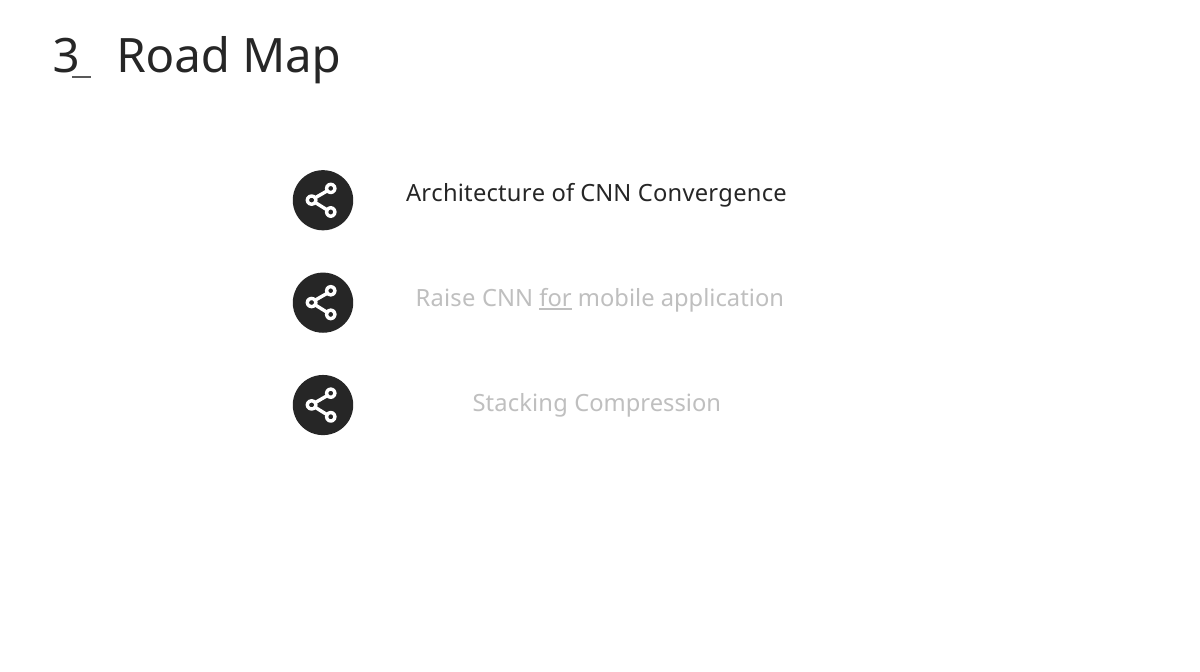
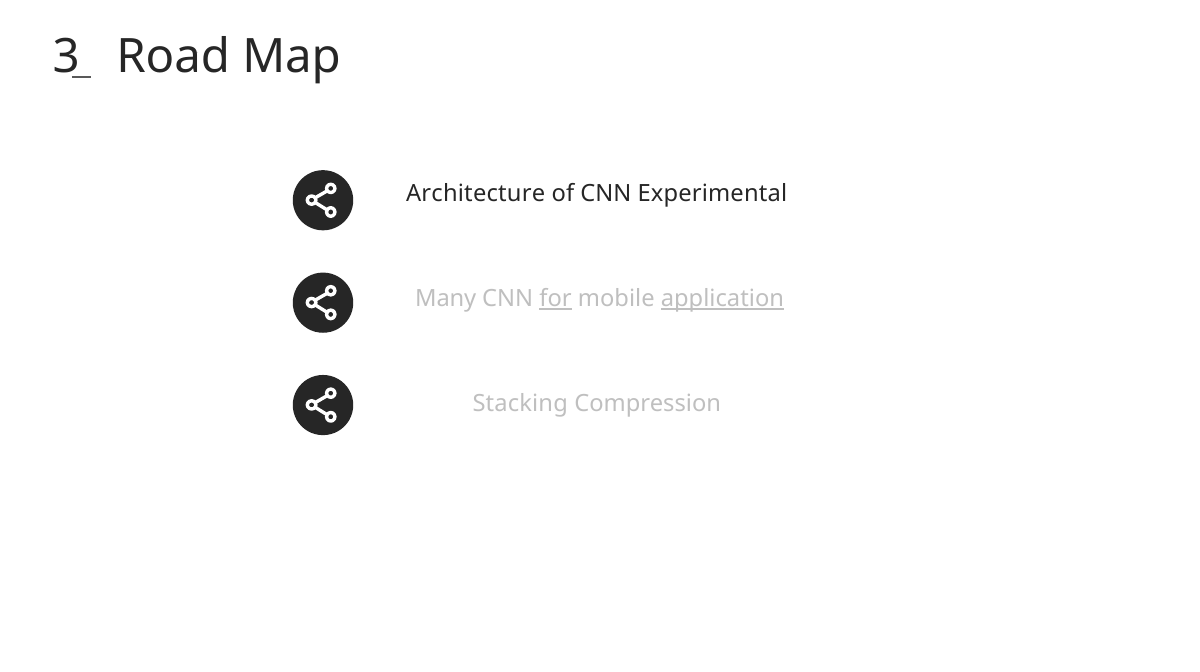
Convergence: Convergence -> Experimental (712, 194)
Raise: Raise -> Many (446, 299)
application underline: none -> present (722, 299)
